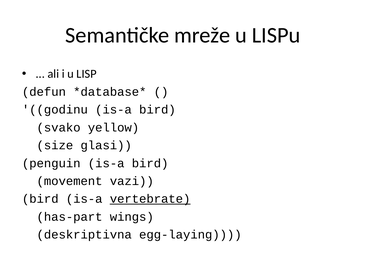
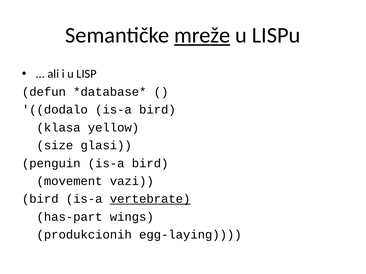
mreže underline: none -> present (202, 35)
godinu: godinu -> dodalo (55, 110)
svako: svako -> klasa (59, 128)
deskriptivna: deskriptivna -> produkcionih (84, 235)
